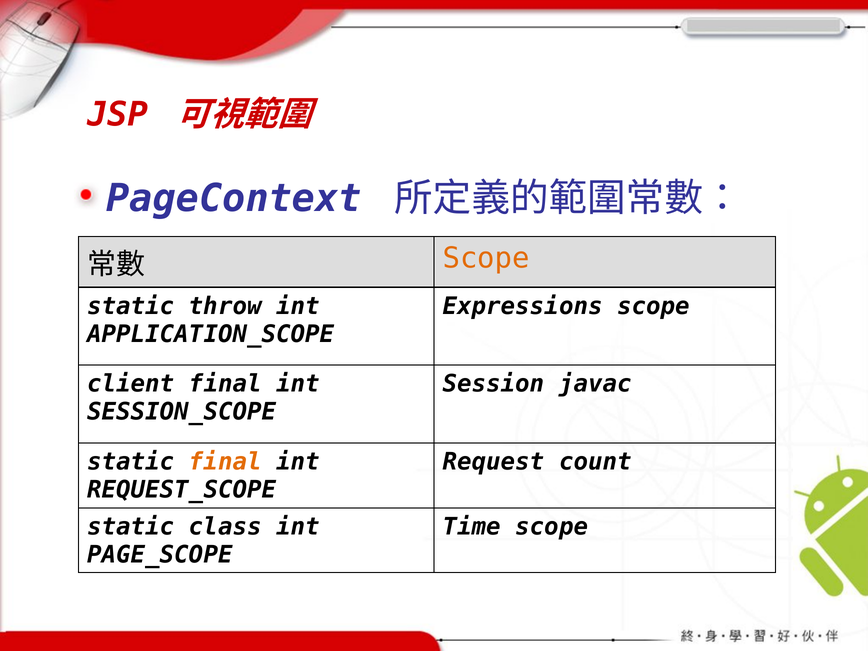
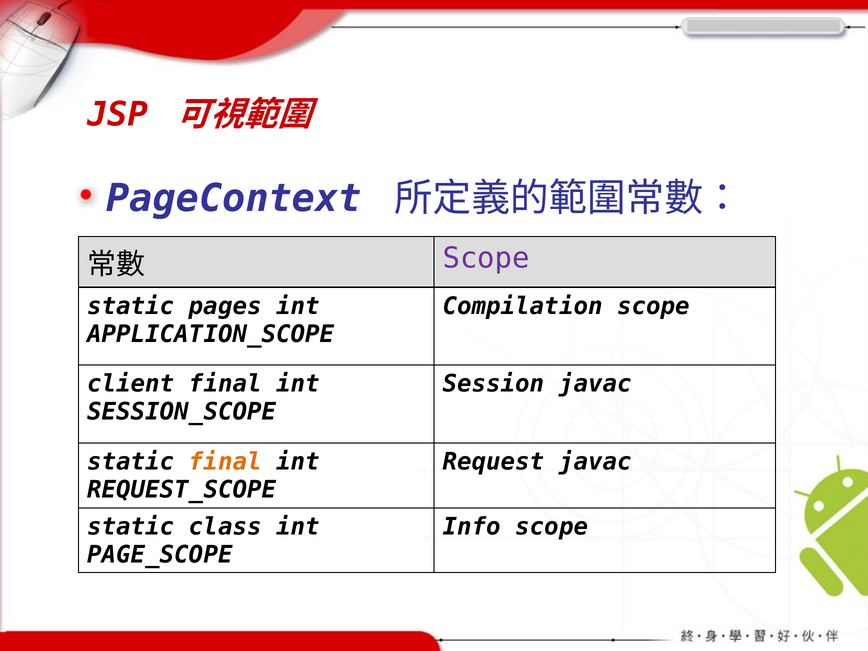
Scope colour: orange -> purple (486, 258)
throw: throw -> pages (225, 306)
Expressions: Expressions -> Compilation (523, 306)
Request count: count -> javac (595, 462)
Time: Time -> Info (472, 527)
